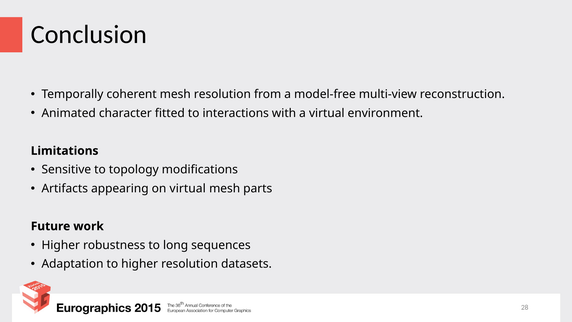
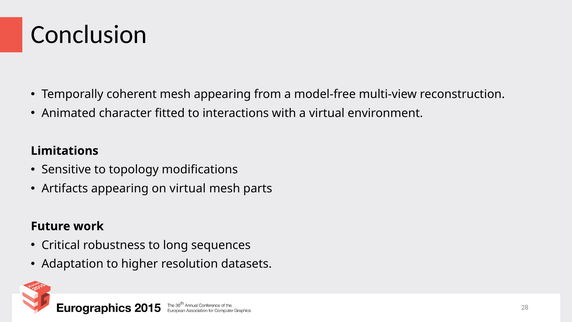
mesh resolution: resolution -> appearing (222, 94)
Higher: Higher -> Critical (61, 245)
